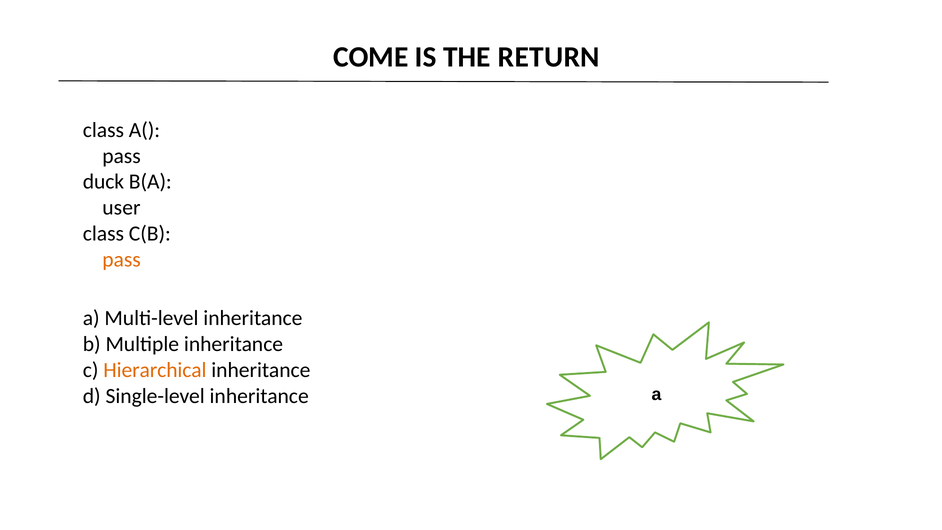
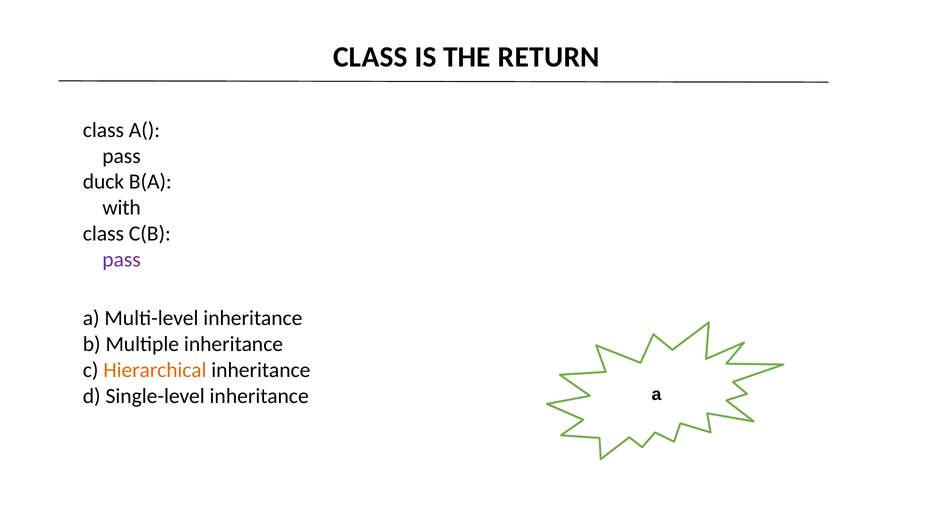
COME: COME -> CLASS (371, 57)
user: user -> with (122, 208)
pass colour: orange -> purple (122, 259)
